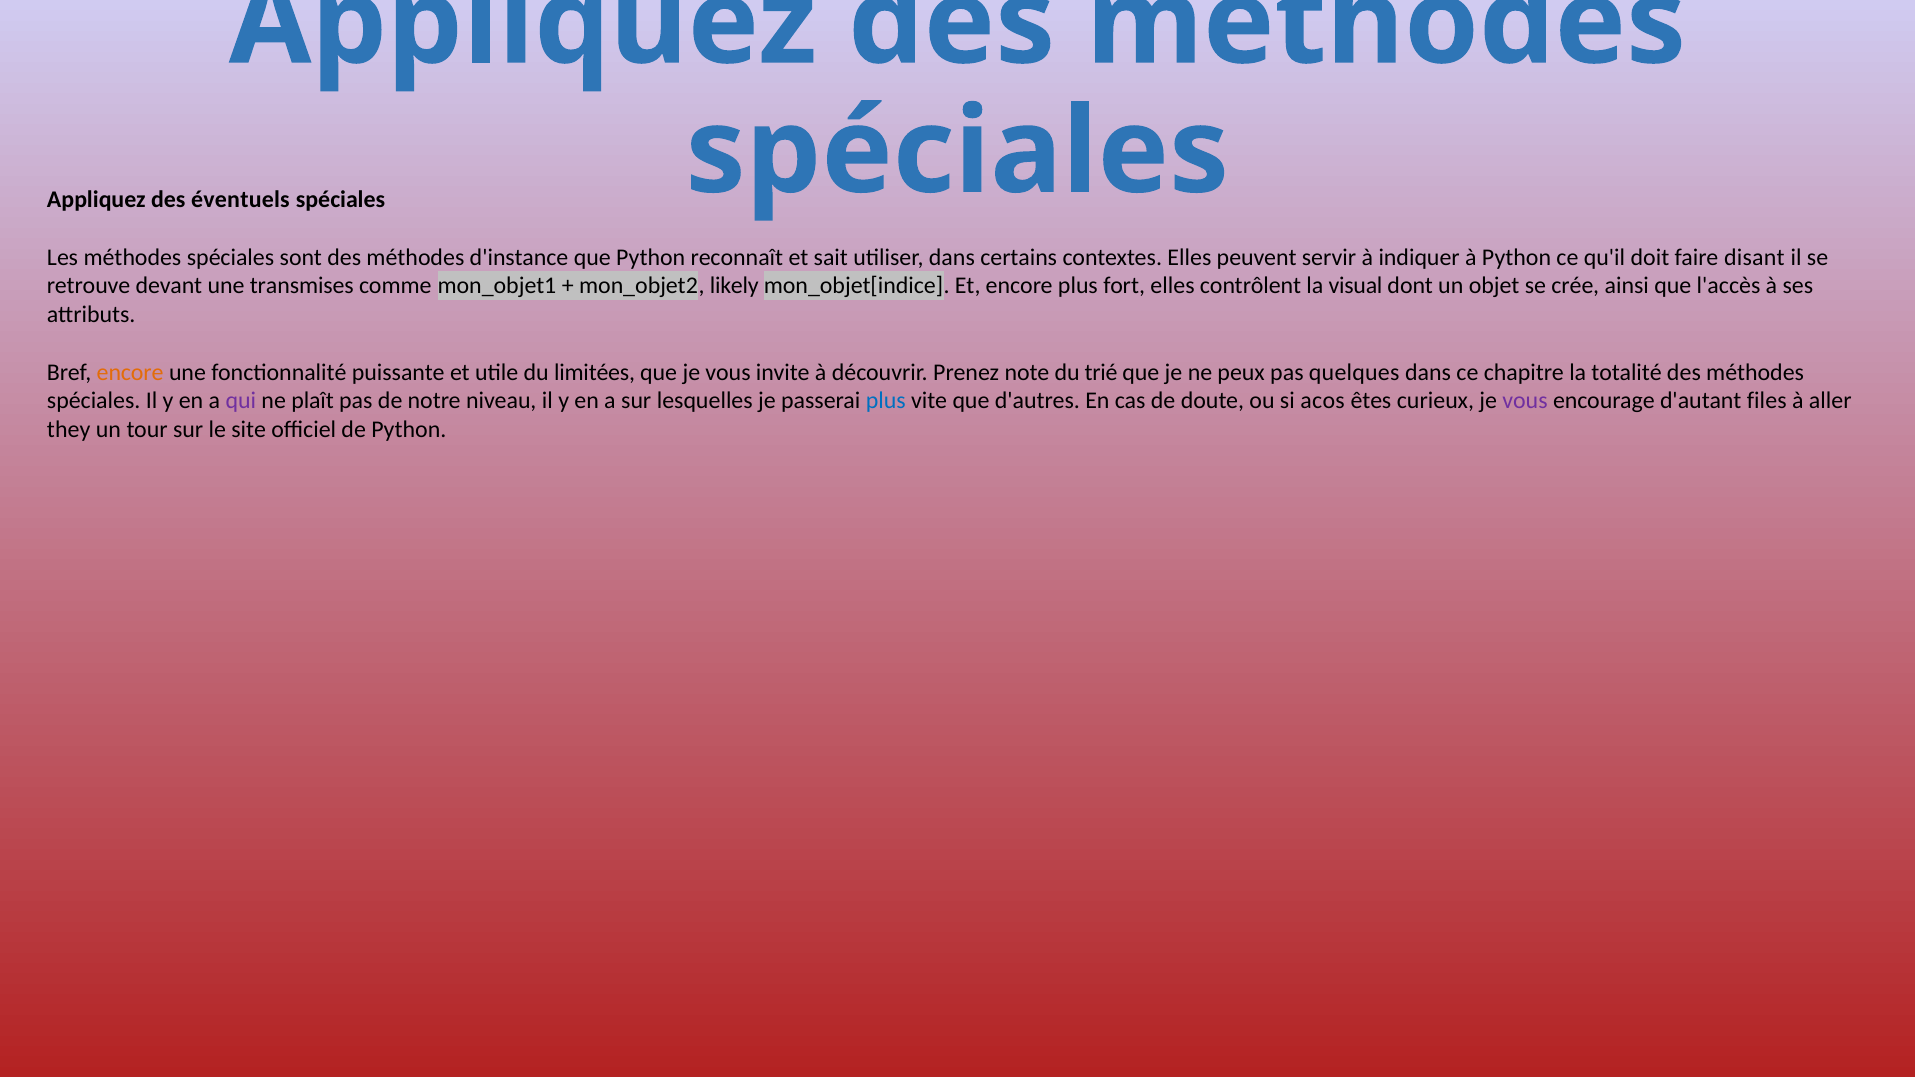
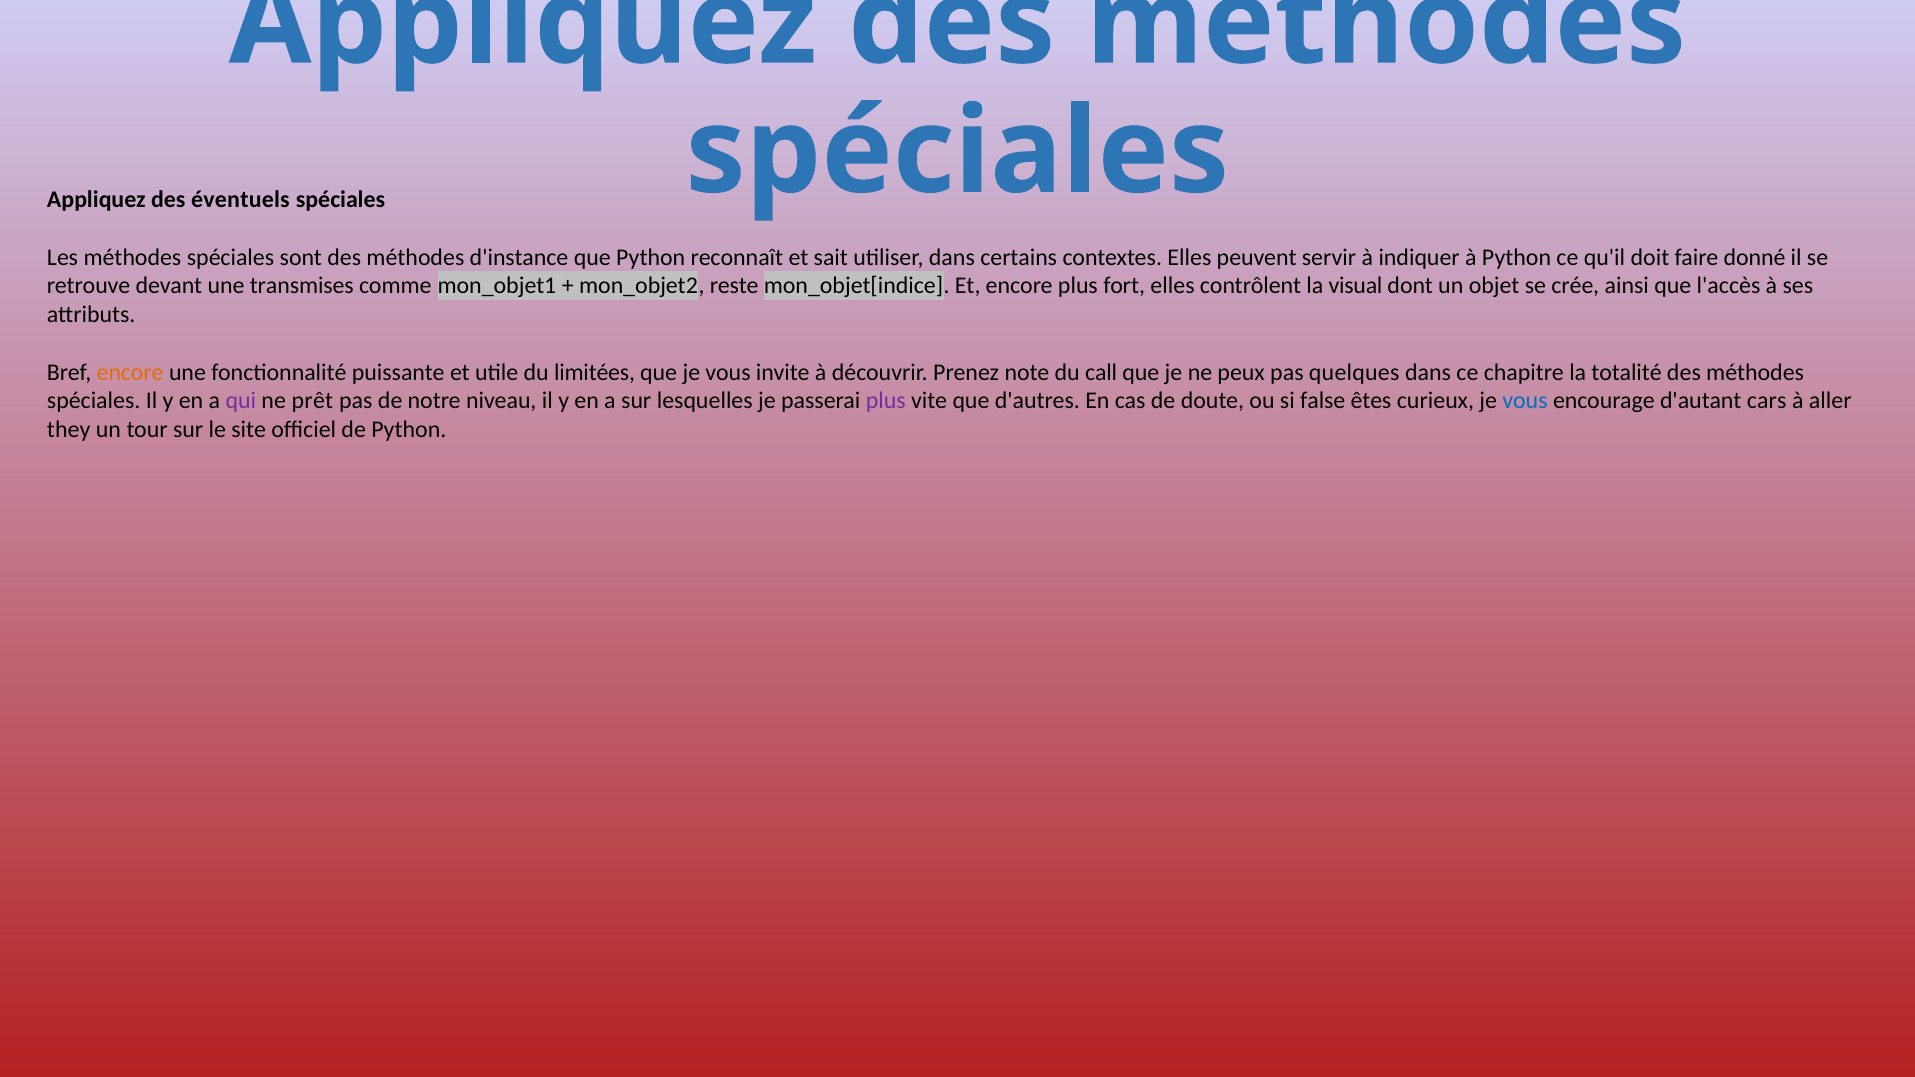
disant: disant -> donné (1755, 257)
likely: likely -> reste (734, 286)
trié: trié -> call (1101, 372)
plaît: plaît -> prêt (312, 401)
plus colour: blue -> purple (886, 401)
acos: acos -> false (1323, 401)
vous colour: purple -> blue (1525, 401)
files: files -> cars (1767, 401)
